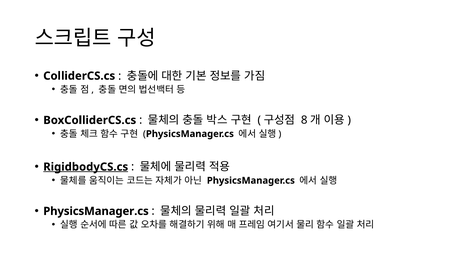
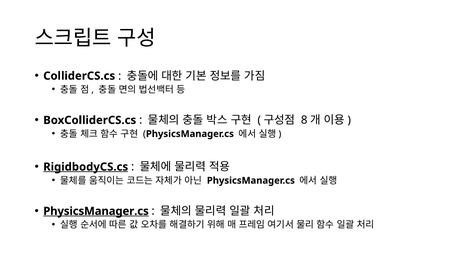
PhysicsManager.cs underline: none -> present (96, 211)
